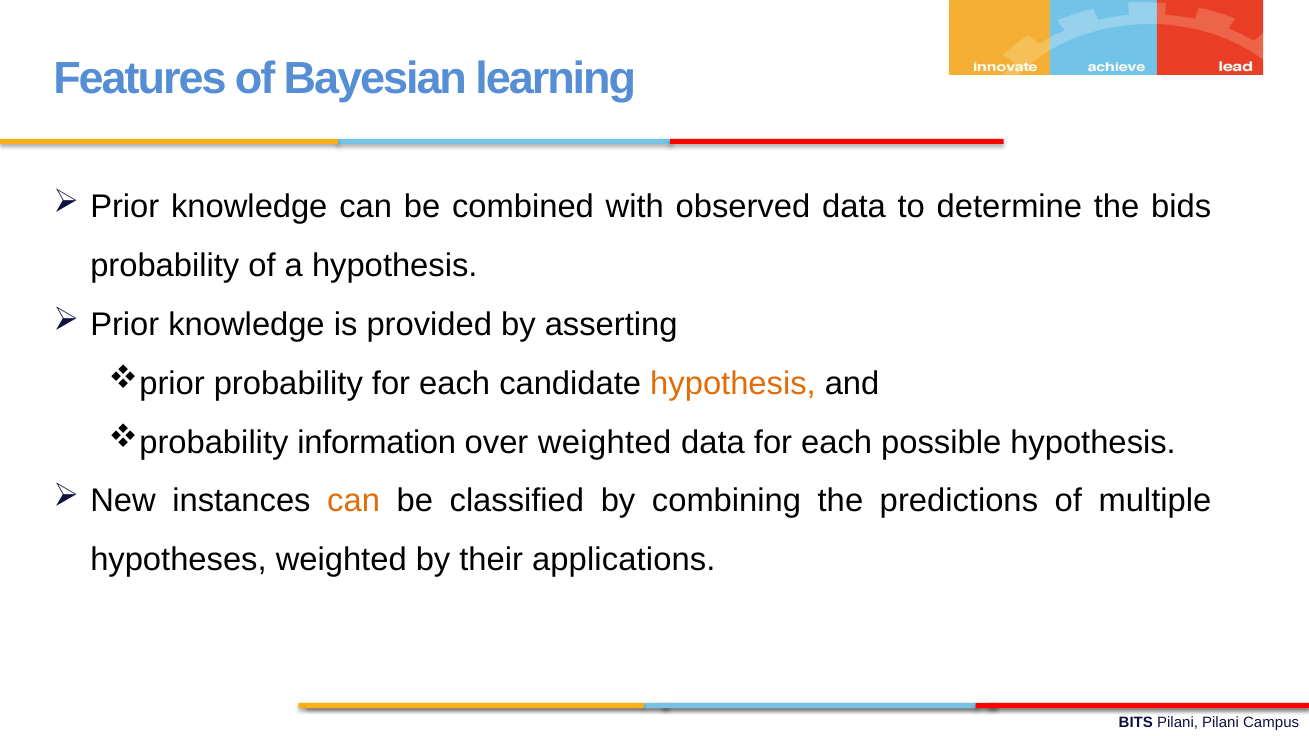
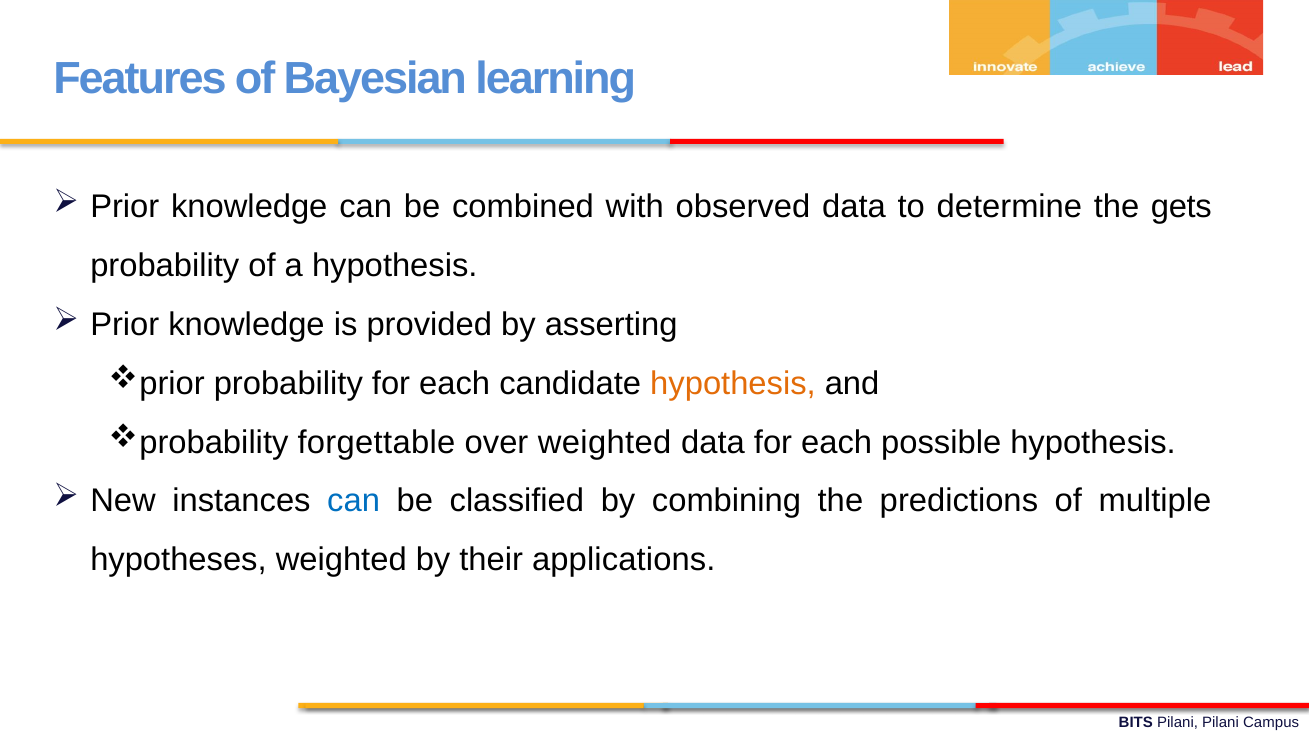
bids: bids -> gets (1181, 207)
information: information -> forgettable (376, 442)
can colour: orange -> blue (354, 501)
